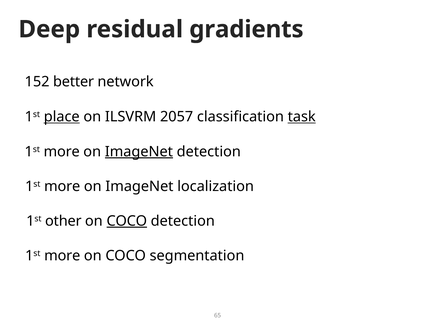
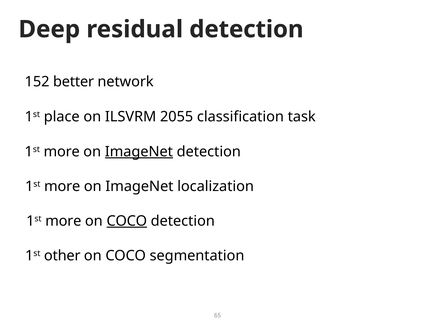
residual gradients: gradients -> detection (246, 29)
place underline: present -> none (62, 117)
2057: 2057 -> 2055 (177, 117)
task underline: present -> none (302, 117)
other: other -> more (63, 221)
more: more -> other (62, 256)
